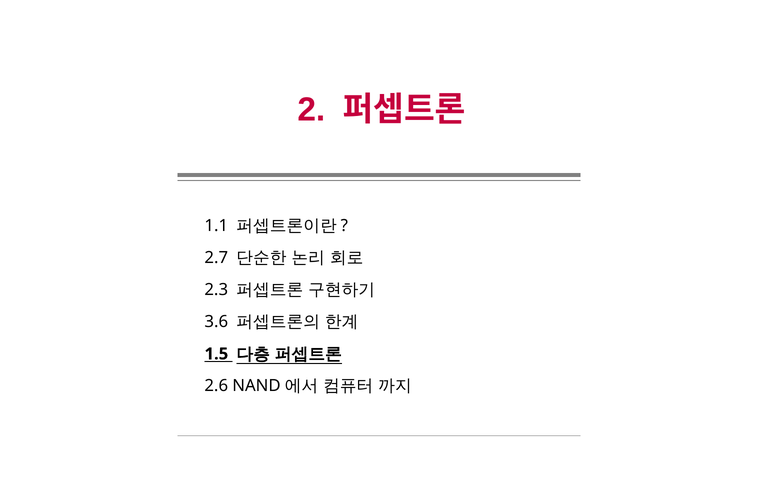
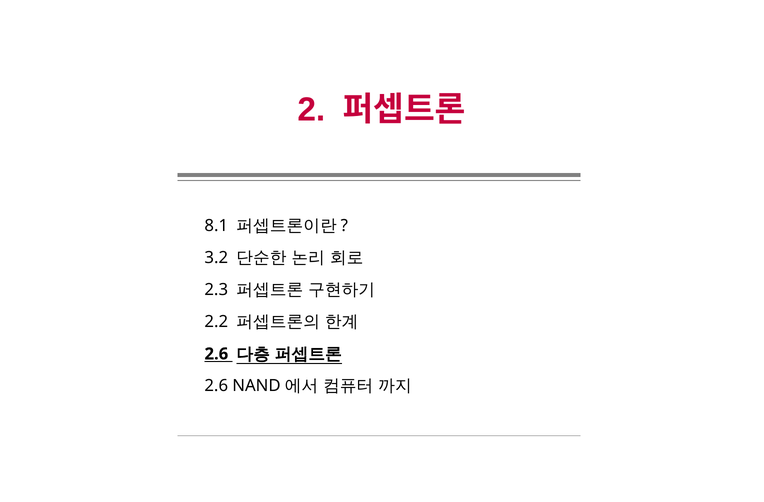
1.1: 1.1 -> 8.1 (216, 226)
2.7: 2.7 -> 3.2 (216, 258)
3.6: 3.6 -> 2.2 (216, 322)
1.5: 1.5 -> 2.6 (216, 354)
